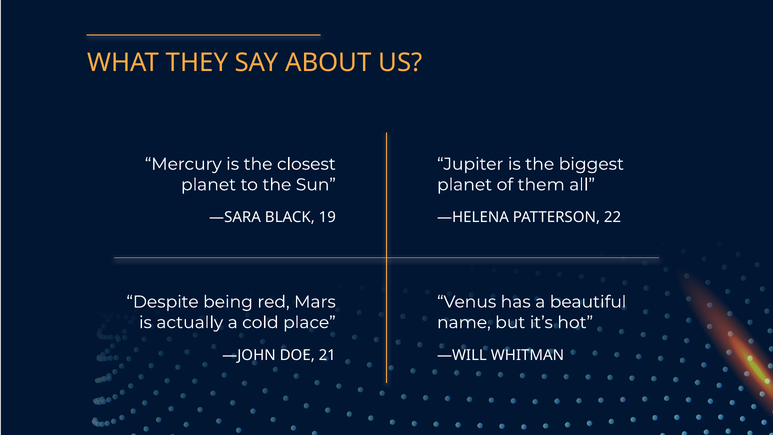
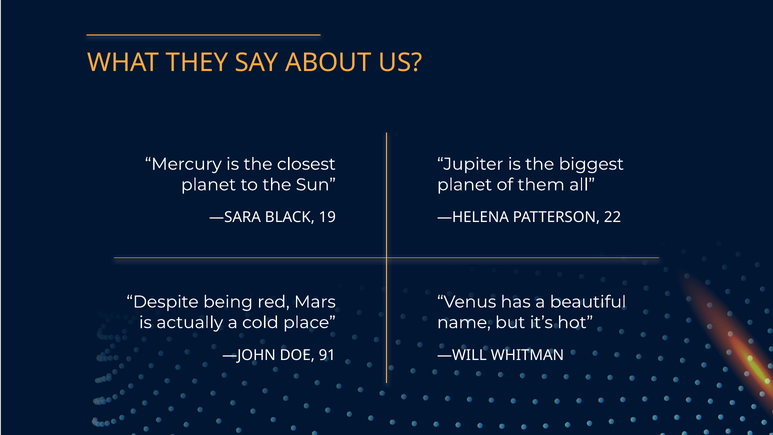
21: 21 -> 91 (327, 355)
